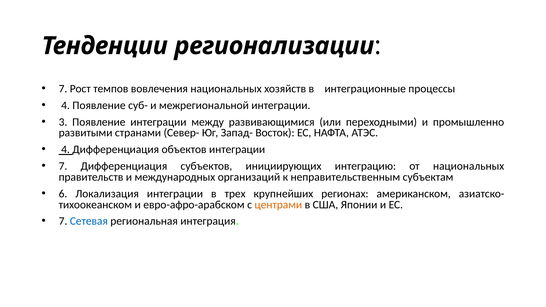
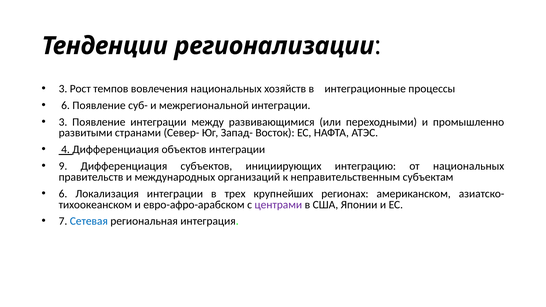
7: 7 -> 3 (63, 89)
4: 4 -> 6 (66, 105)
7: 7 -> 9 (63, 166)
центрами colour: orange -> purple (278, 205)
